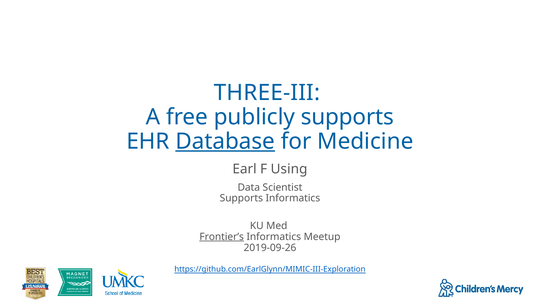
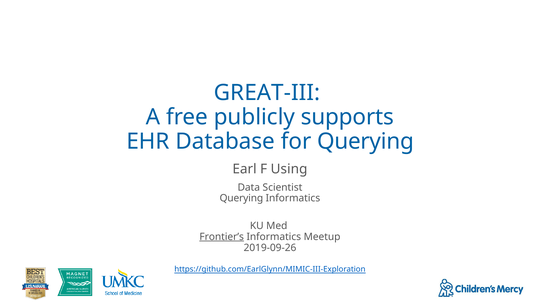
THREE-III: THREE-III -> GREAT-III (267, 93)
Database underline: present -> none (225, 141)
for Medicine: Medicine -> Querying (365, 141)
Supports: Supports -> Querying (241, 198)
